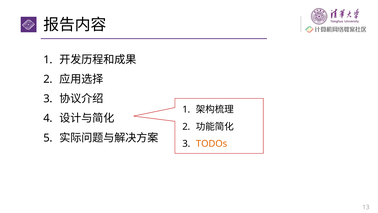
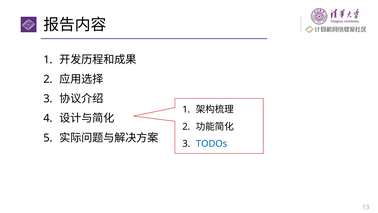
TODOs colour: orange -> blue (212, 144)
